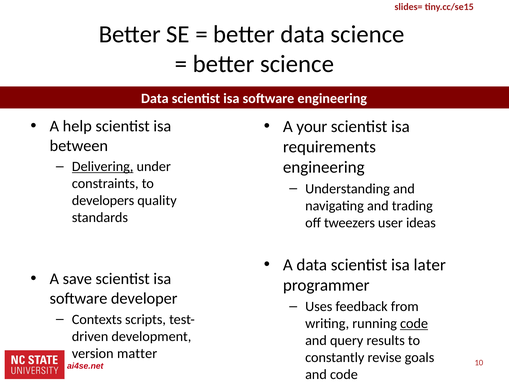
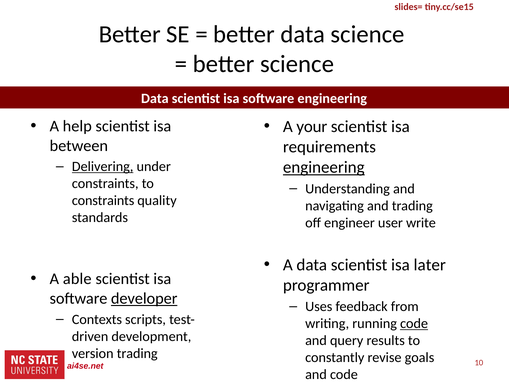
engineering underline: none -> present (324, 167)
developers: developers -> constraints (103, 200)
tweezers: tweezers -> engineer (349, 223)
ideas: ideas -> write (421, 223)
save: save -> able (77, 279)
developer underline: none -> present (144, 298)
version matter: matter -> trading (137, 353)
